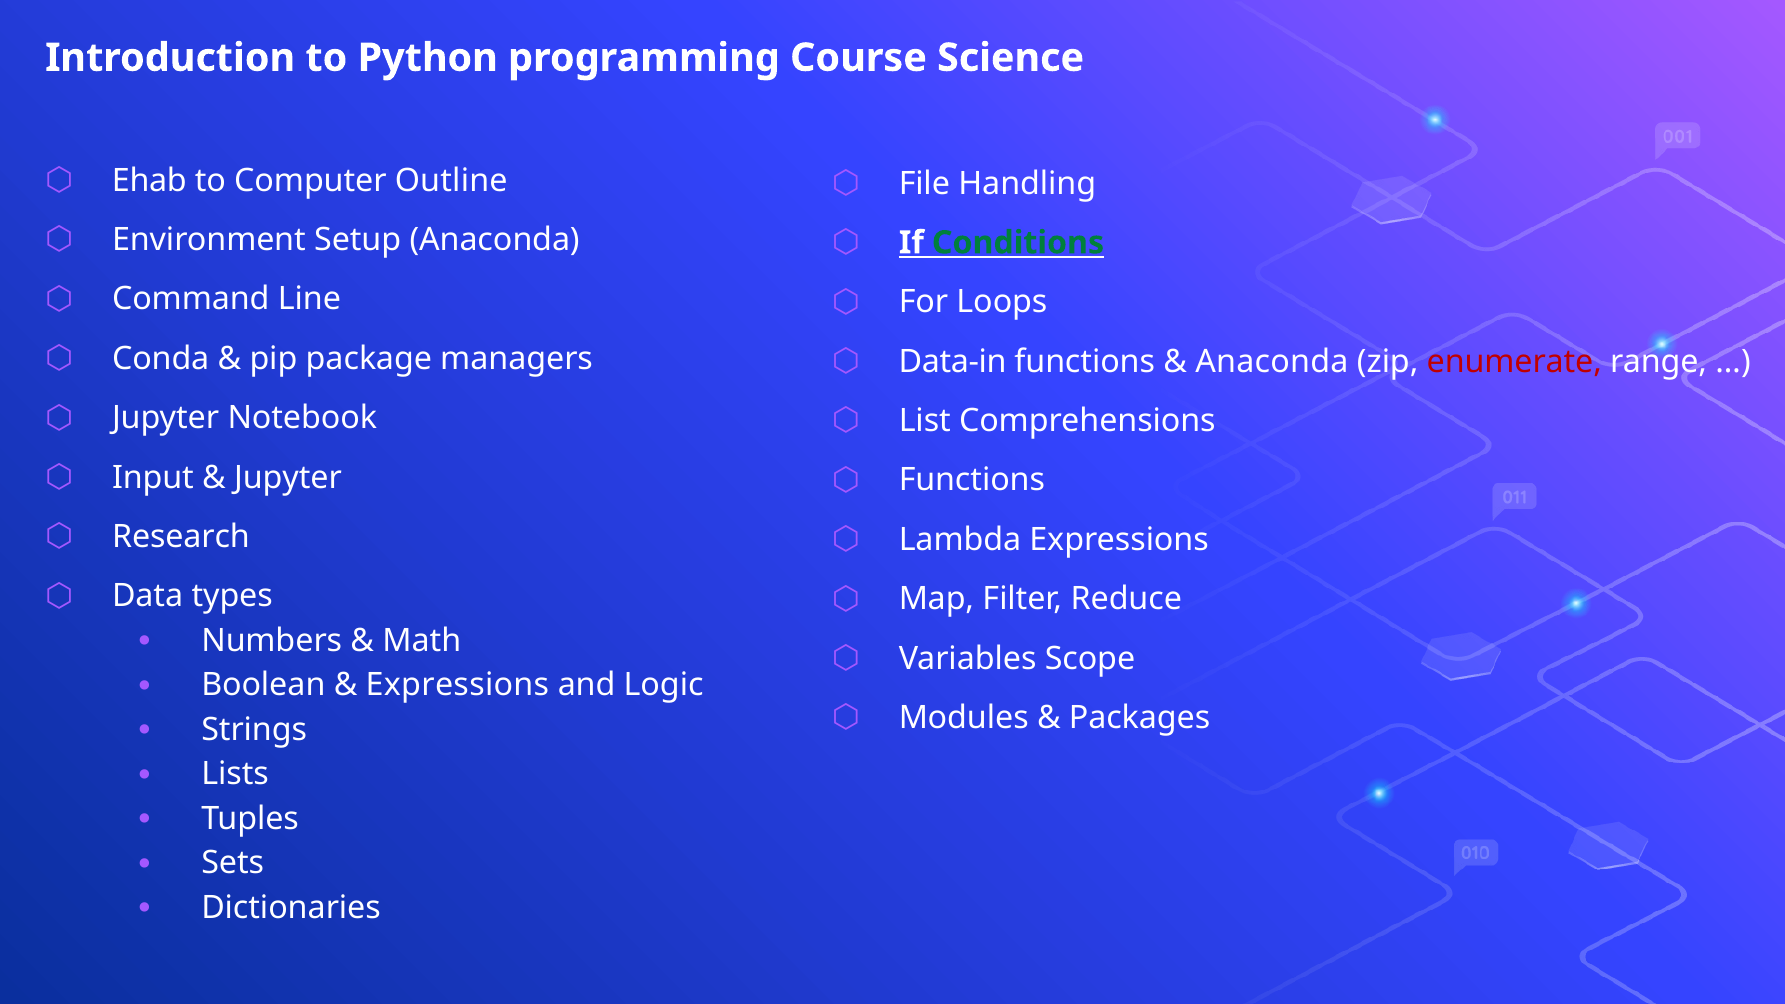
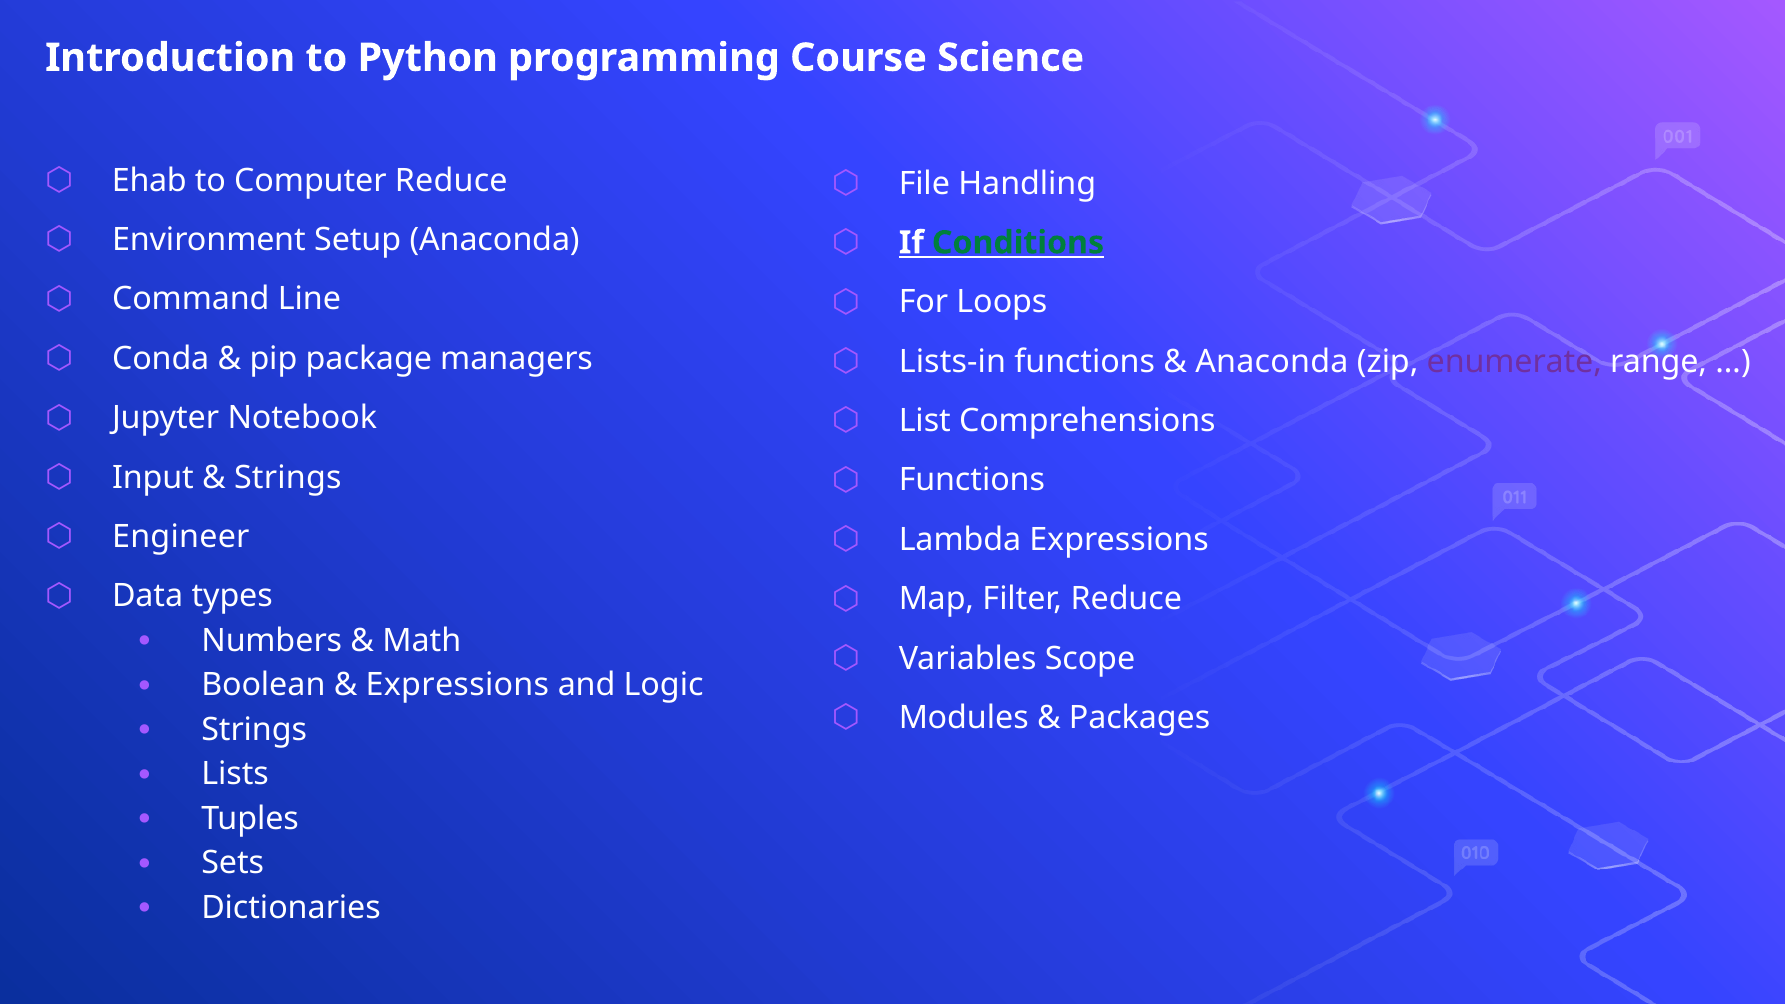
Computer Outline: Outline -> Reduce (451, 181)
Data-in: Data-in -> Lists-in (952, 362)
enumerate colour: red -> purple (1514, 362)
Jupyter: Jupyter -> Strings (288, 477)
Research: Research -> Engineer (181, 537)
